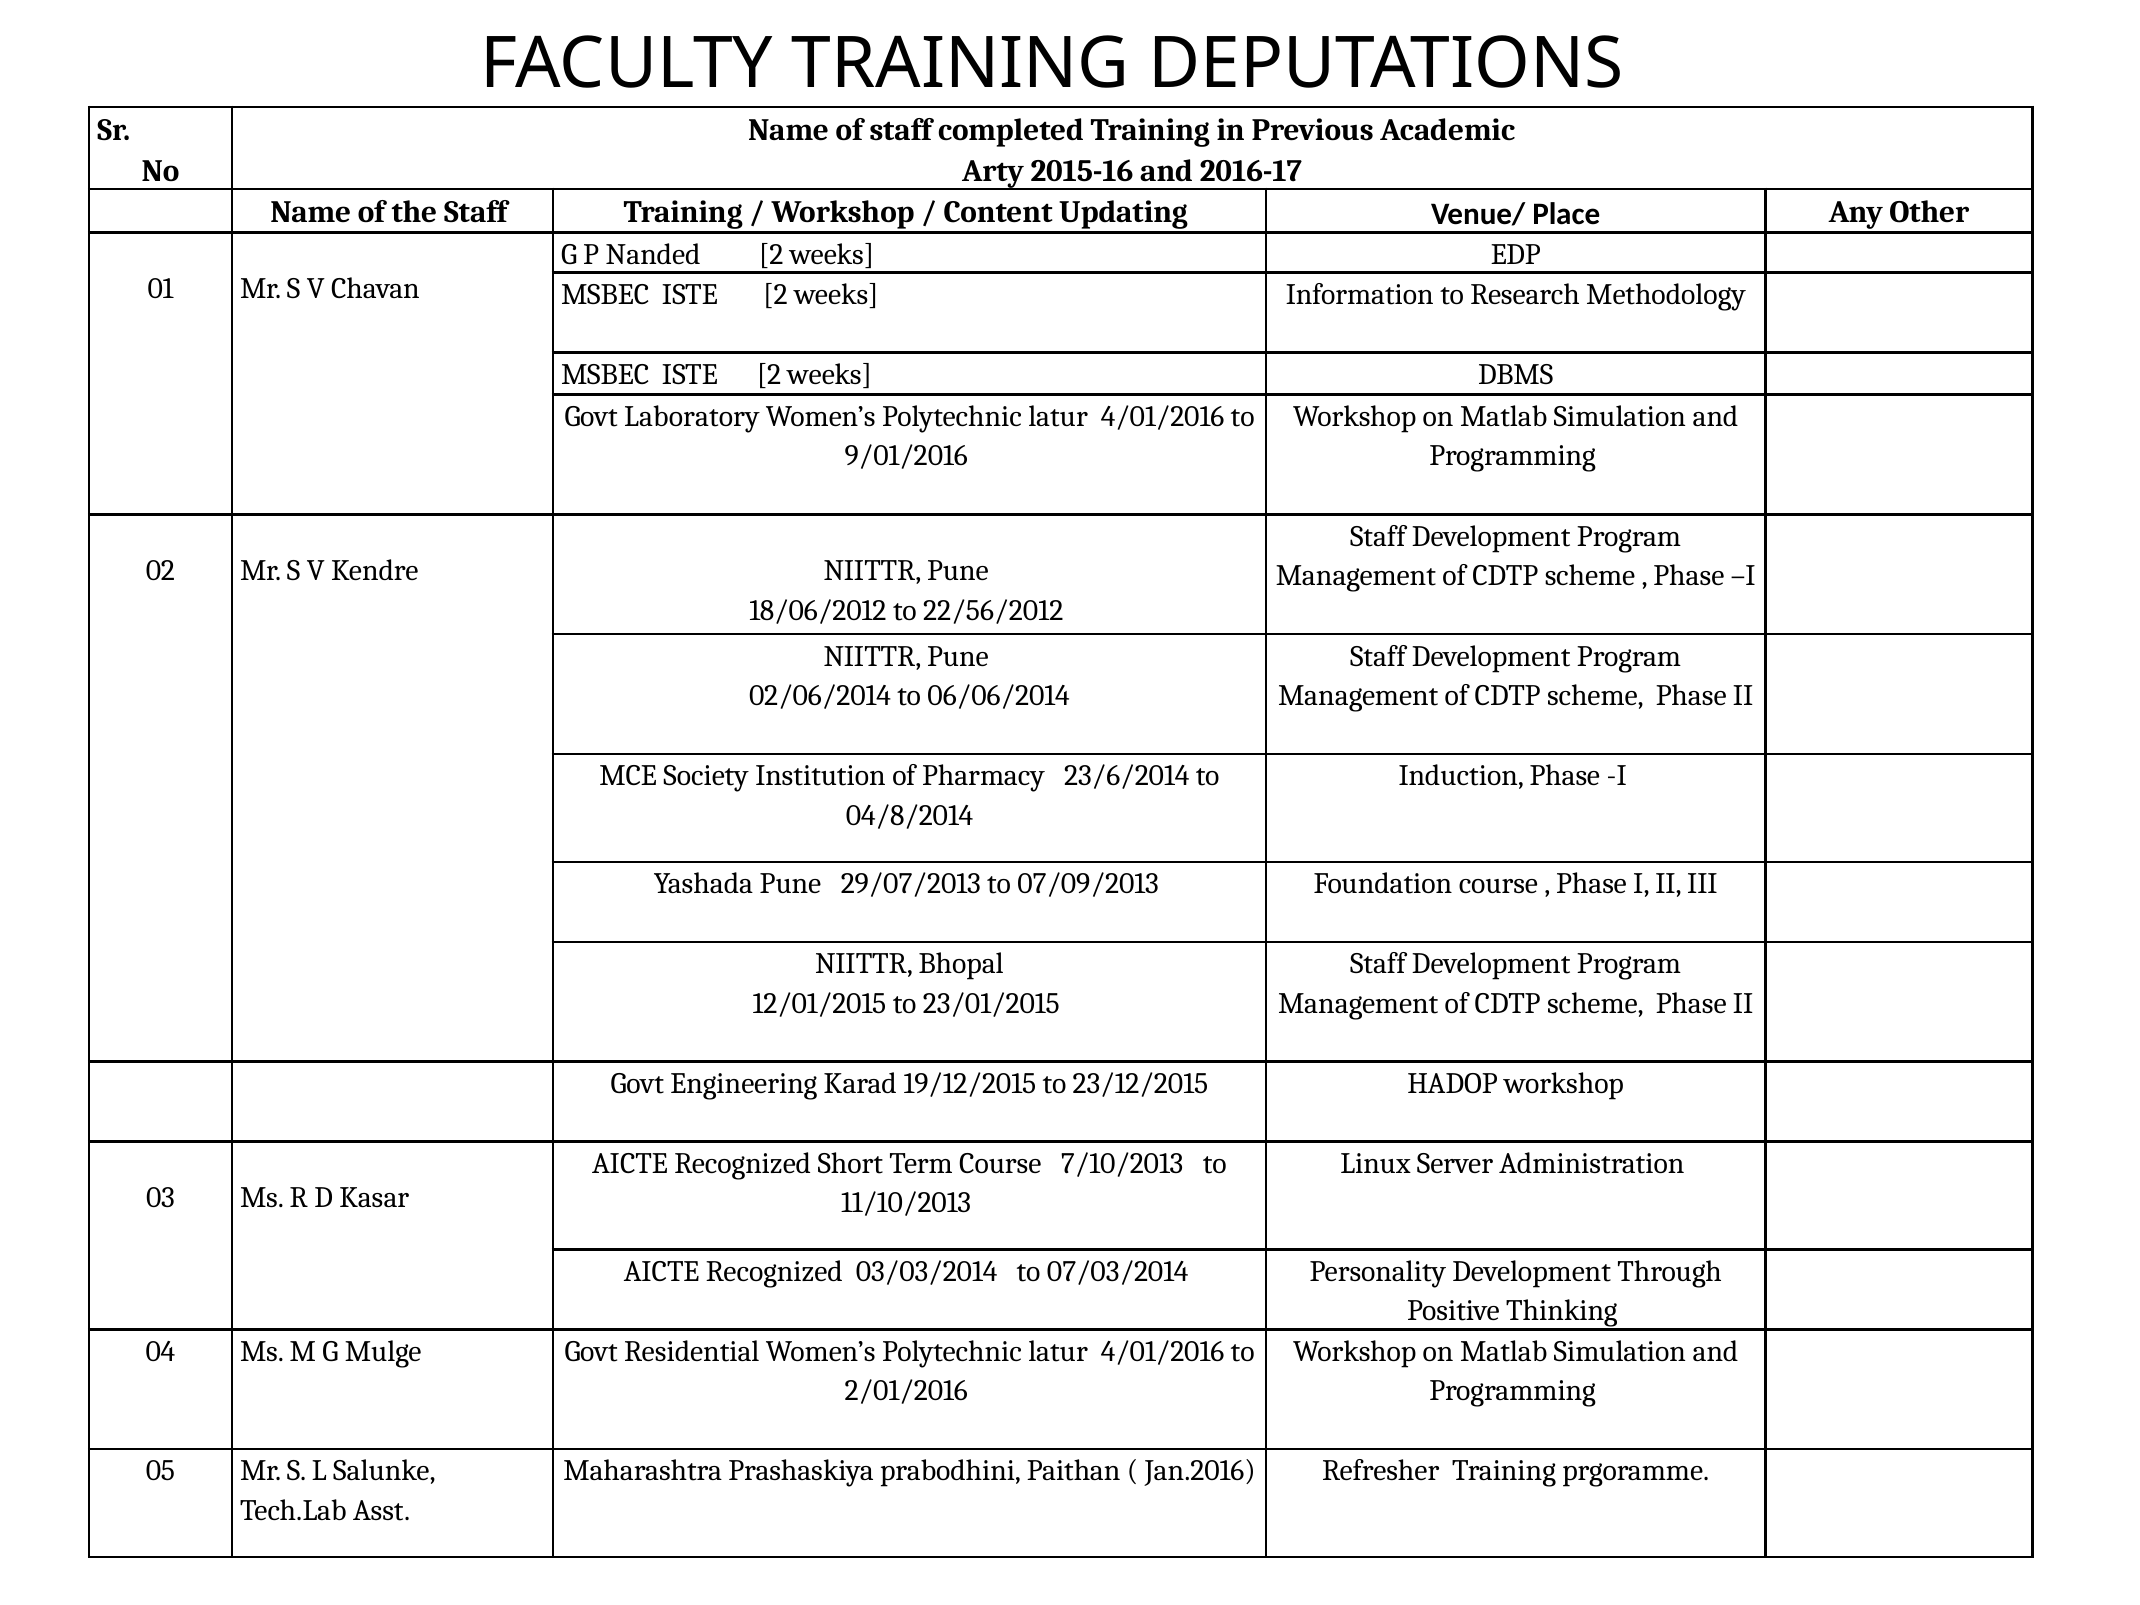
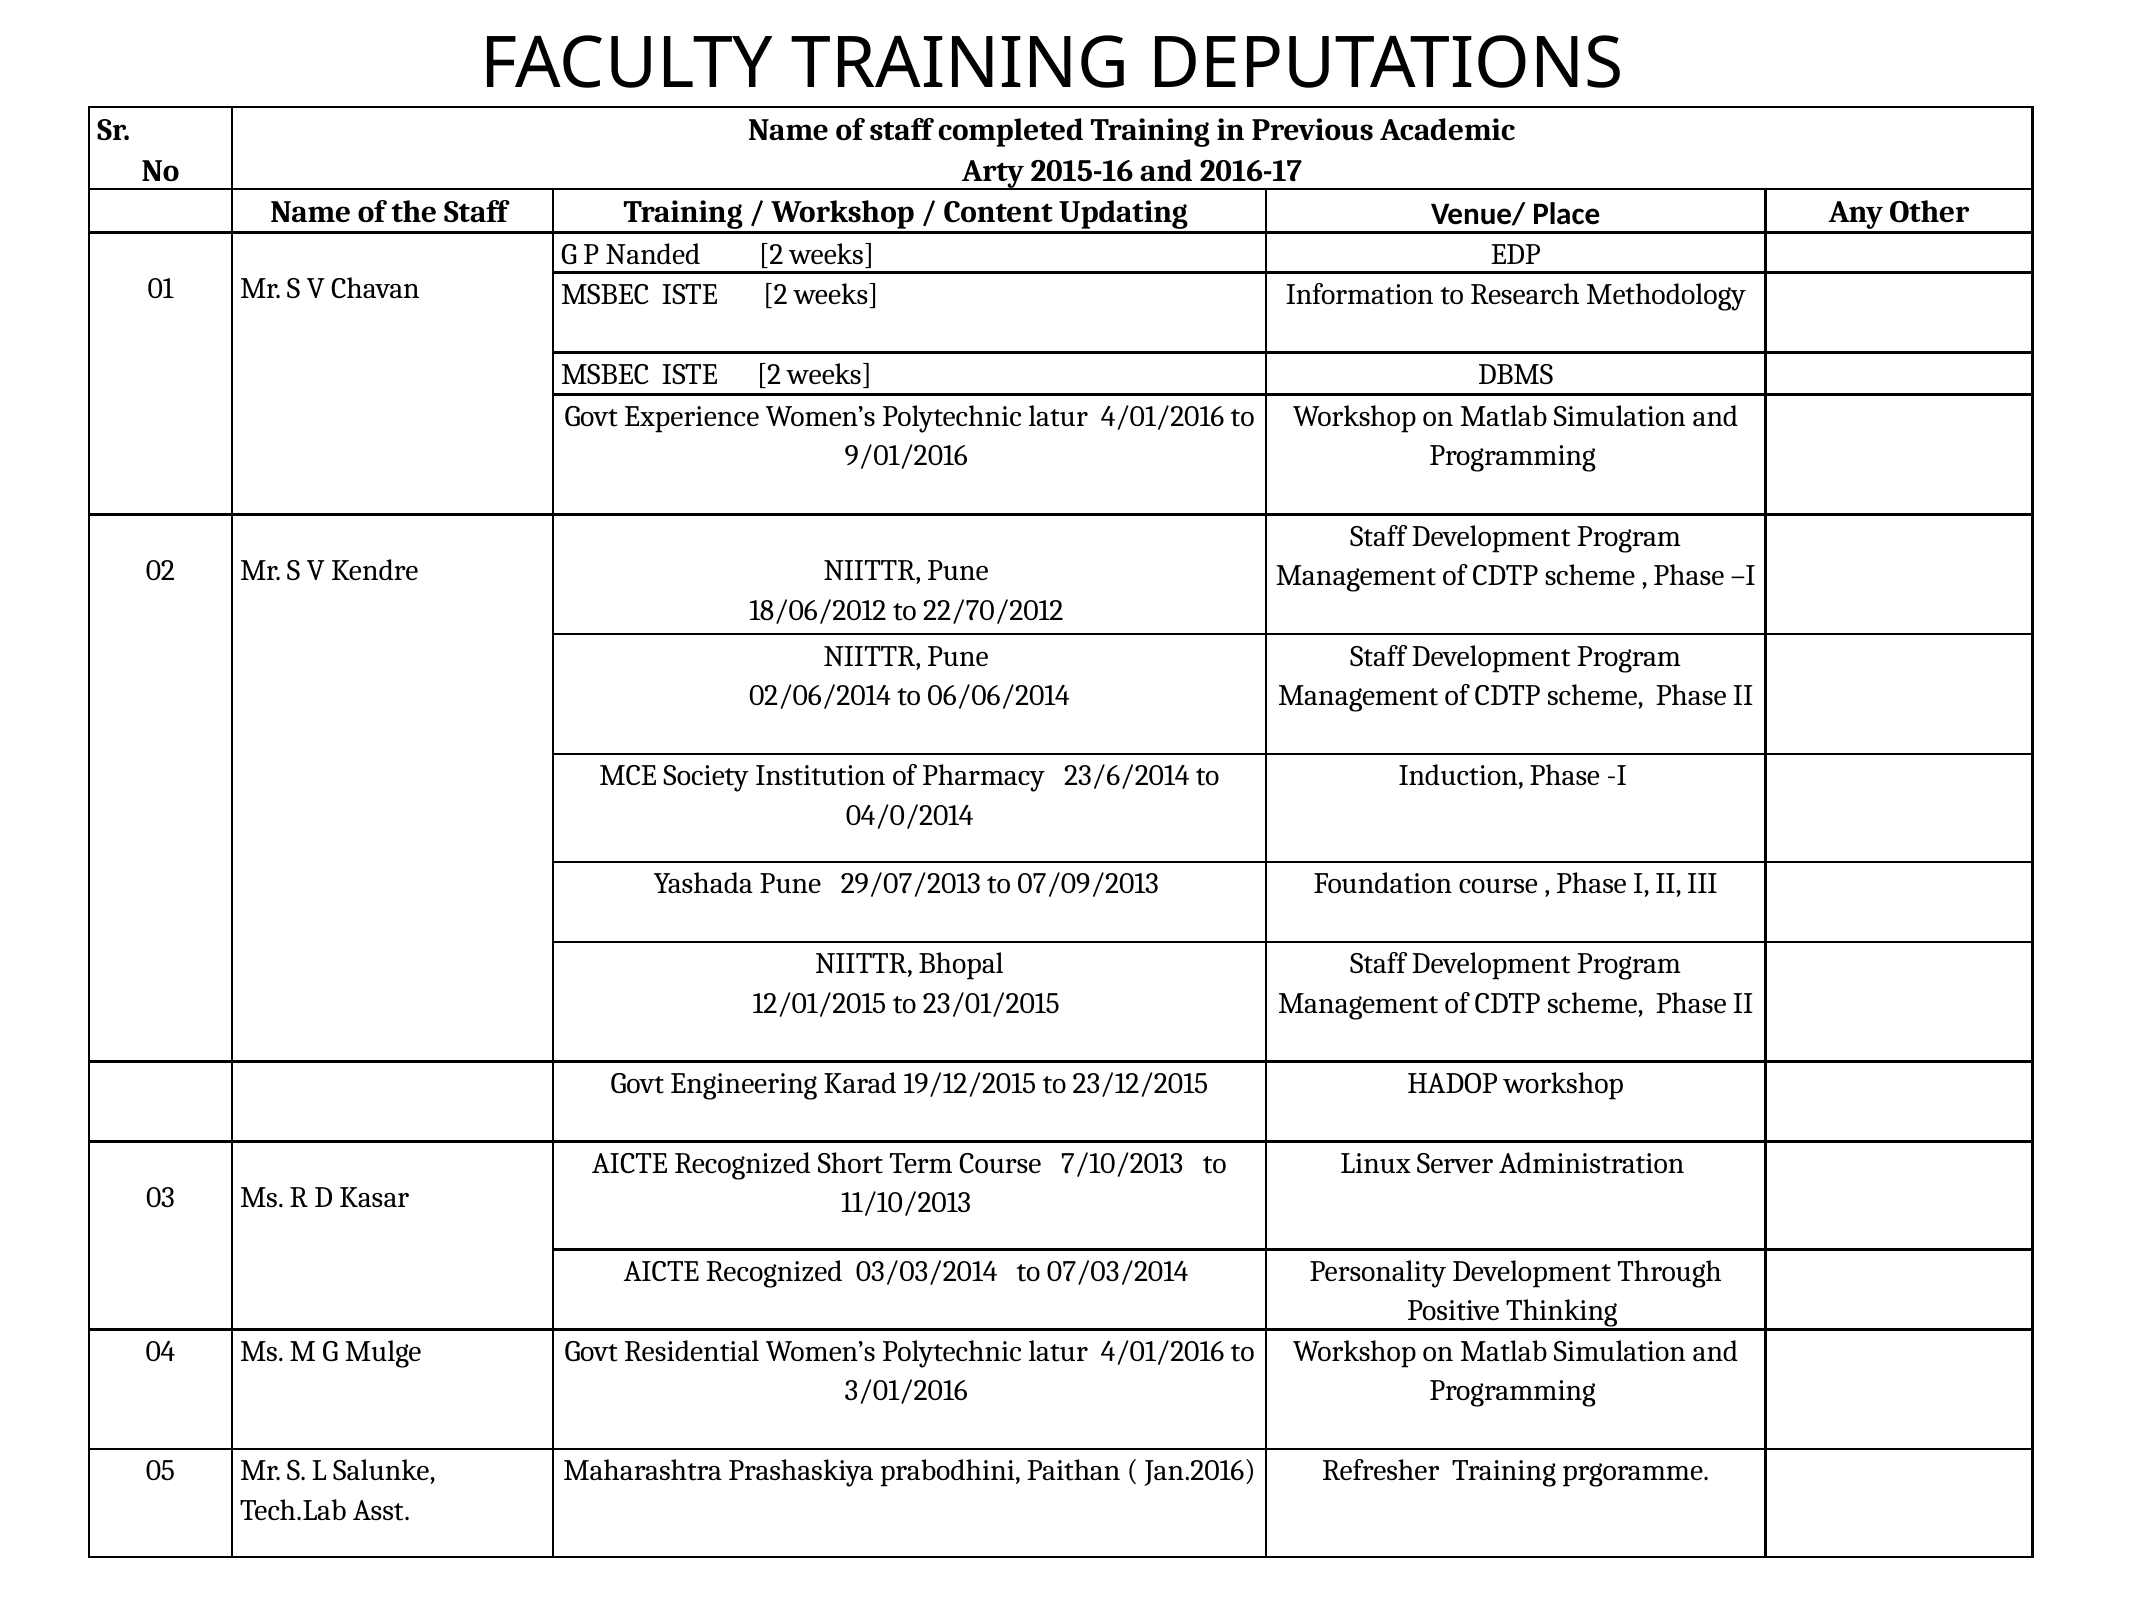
Laboratory: Laboratory -> Experience (692, 417)
22/56/2012: 22/56/2012 -> 22/70/2012 (993, 610)
04/8/2014: 04/8/2014 -> 04/0/2014 (910, 816)
2/01/2016: 2/01/2016 -> 3/01/2016 (906, 1391)
